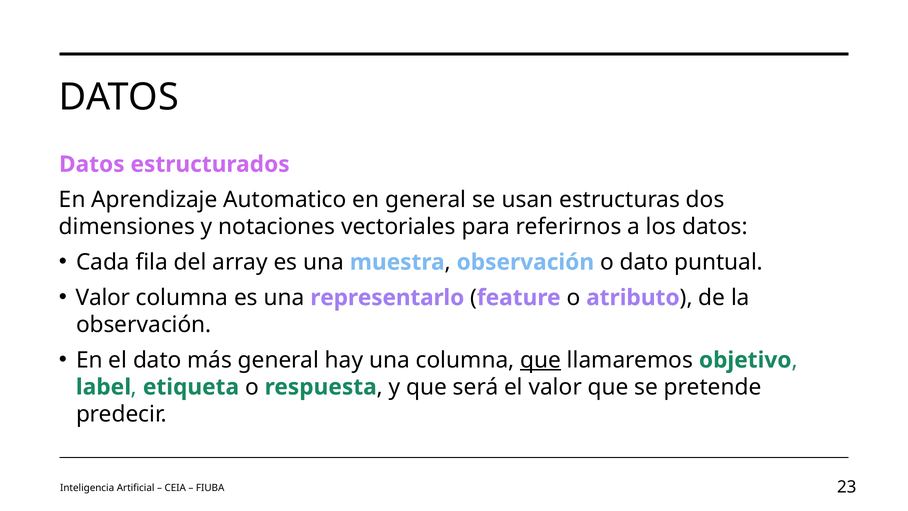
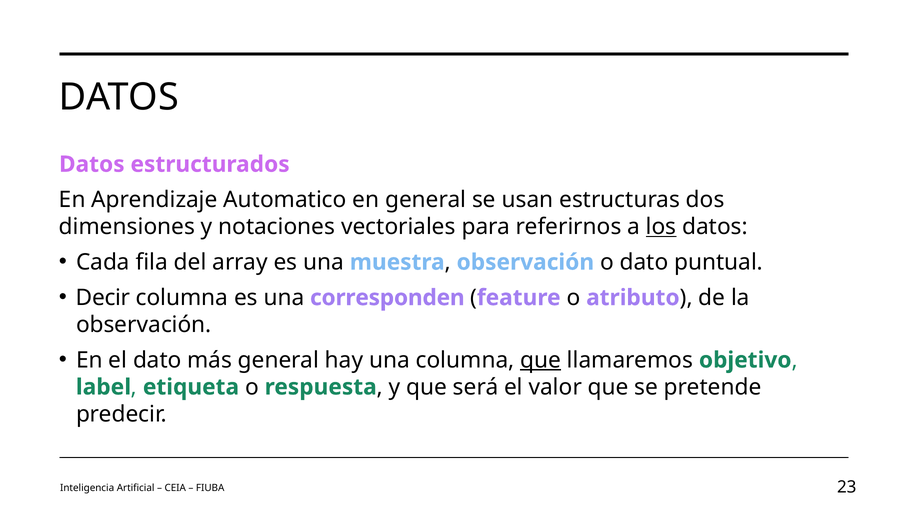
los underline: none -> present (661, 227)
Valor: Valor -> Decir (103, 298)
representarlo: representarlo -> corresponden (387, 298)
